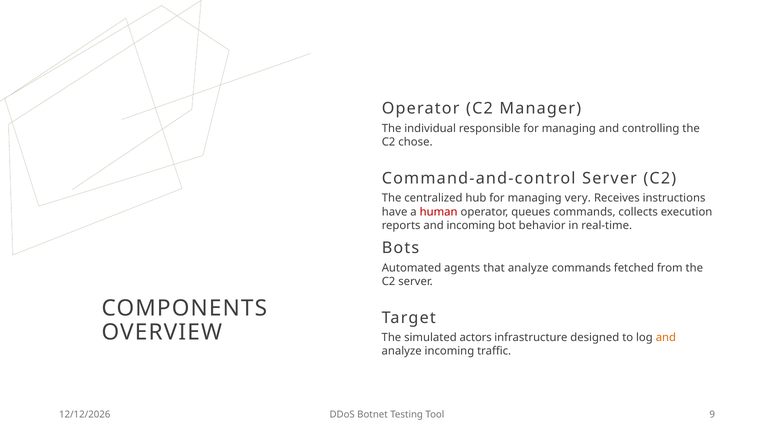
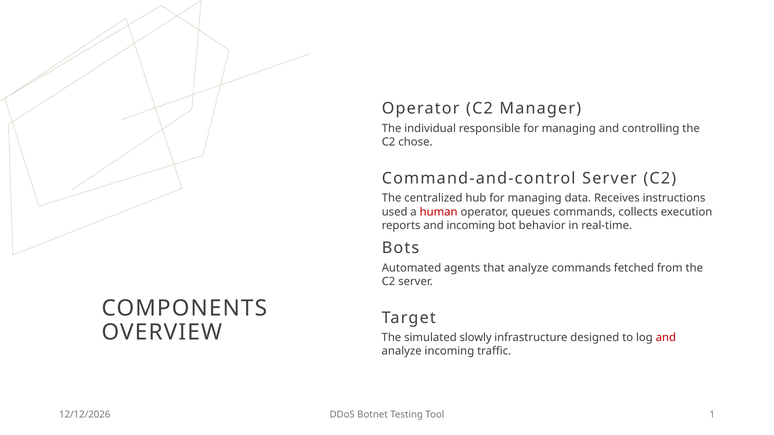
very: very -> data (578, 198)
have: have -> used (395, 212)
actors: actors -> slowly (476, 338)
and colour: orange -> red (666, 338)
9: 9 -> 1 (712, 415)
